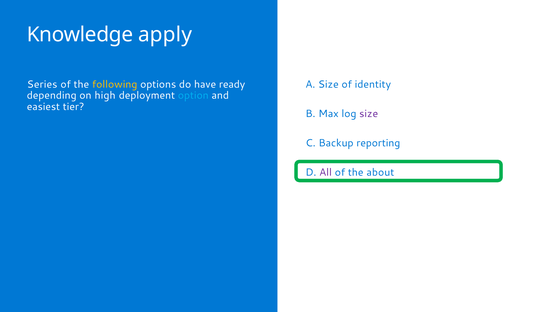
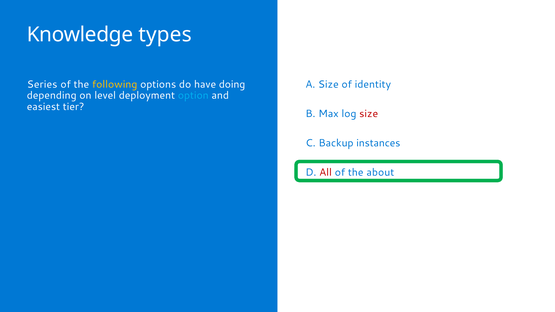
apply: apply -> types (165, 35)
ready: ready -> doing (232, 84)
high: high -> level (105, 96)
size colour: purple -> red (369, 114)
reporting: reporting -> instances (378, 143)
All colour: purple -> red (326, 173)
